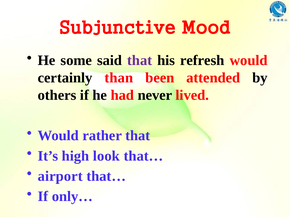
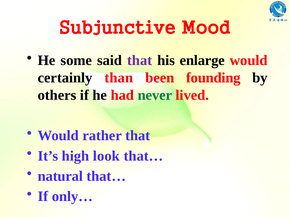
refresh: refresh -> enlarge (202, 61)
attended: attended -> founding (213, 78)
never colour: black -> green (155, 95)
airport: airport -> natural (60, 177)
